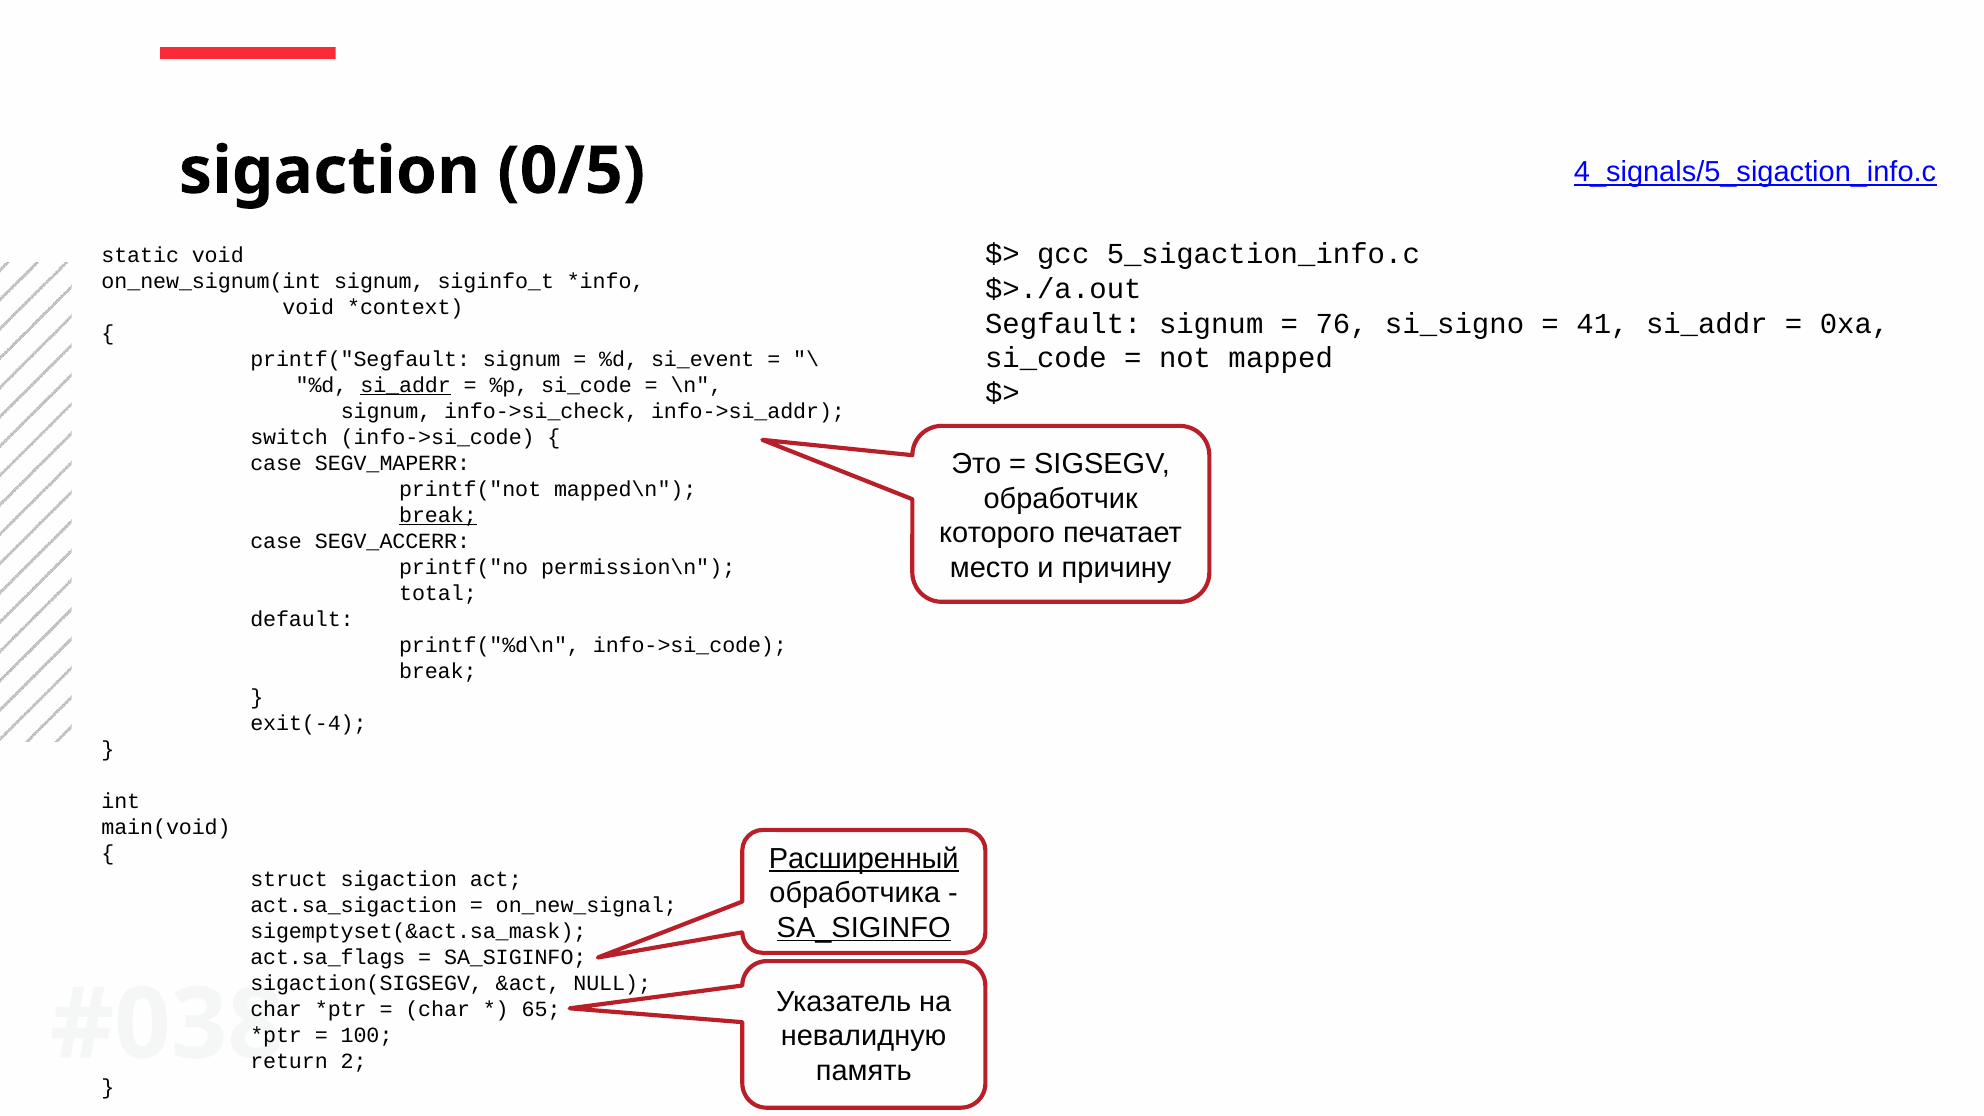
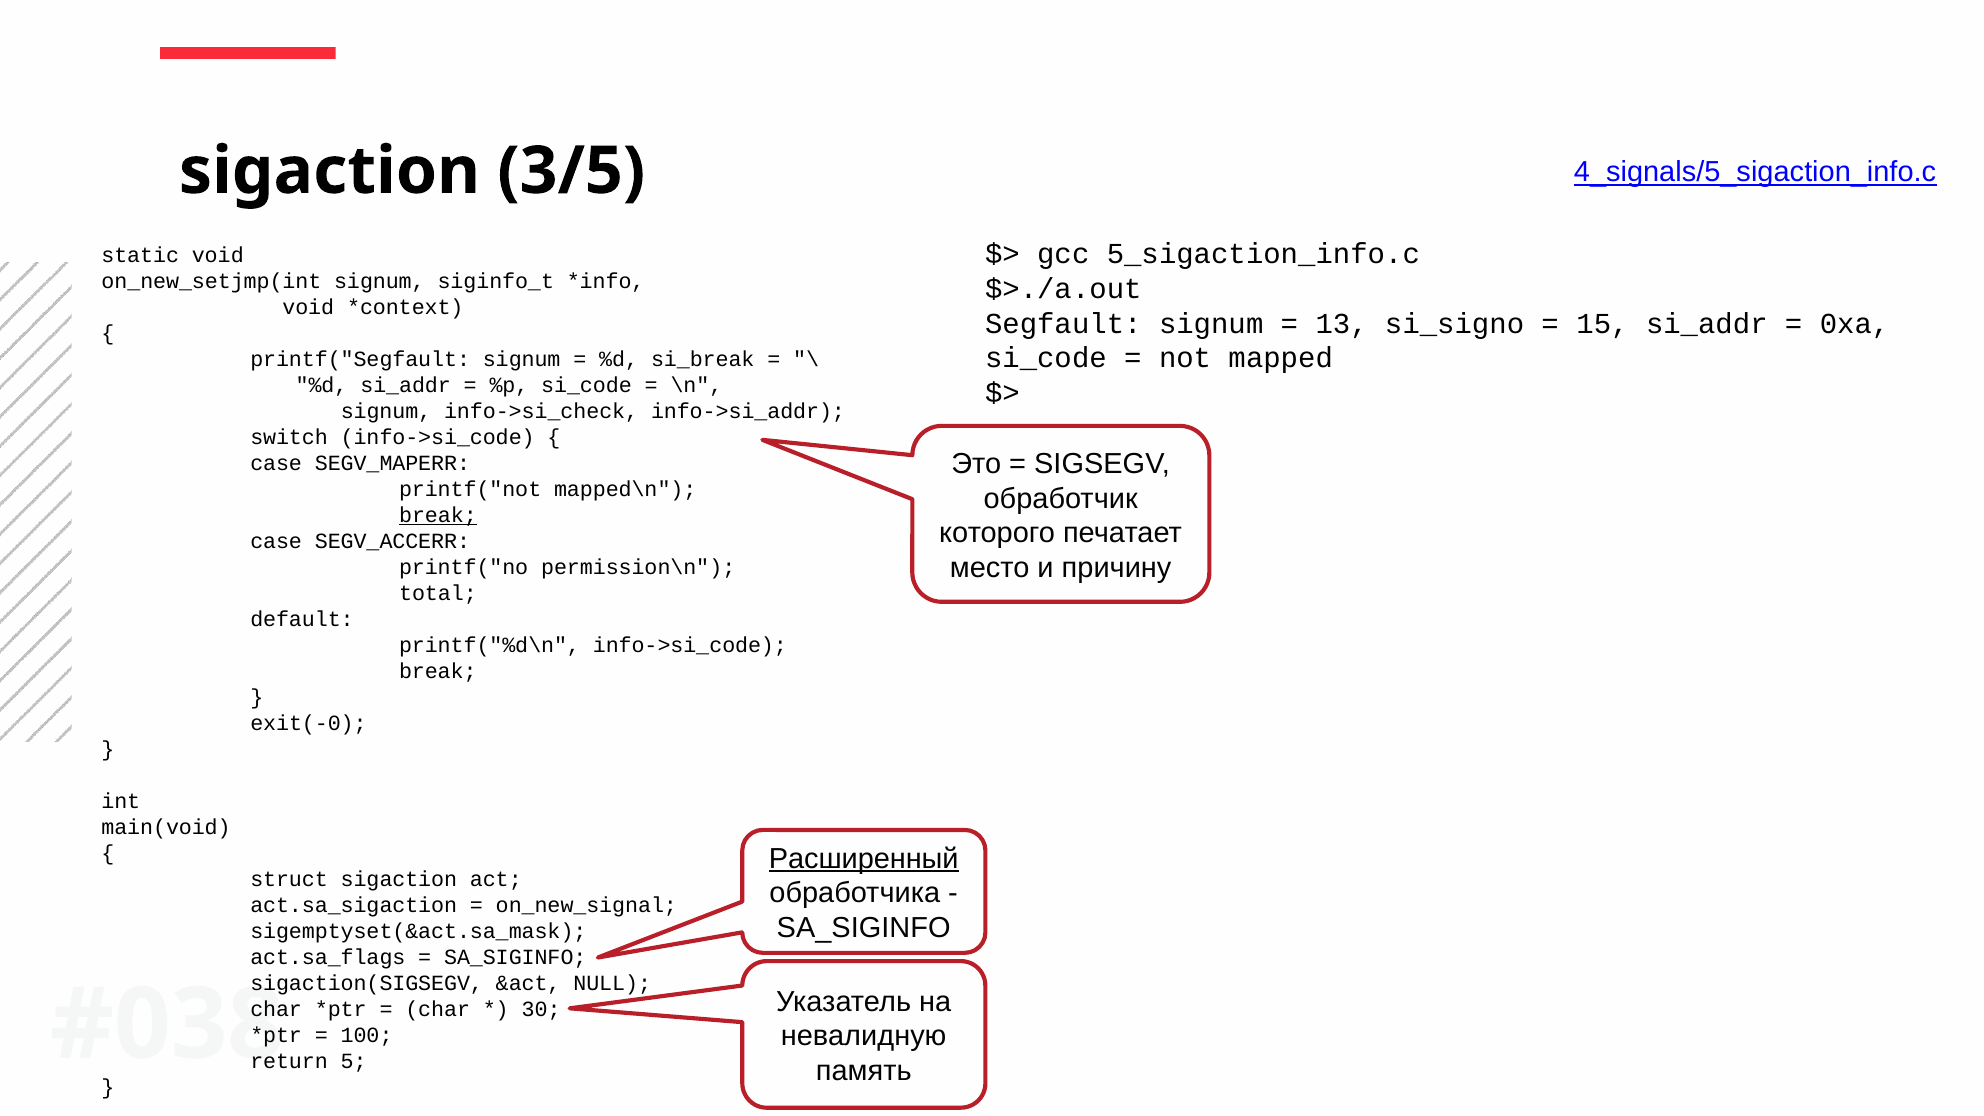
0/5: 0/5 -> 3/5 (571, 171)
on_new_signum(int: on_new_signum(int -> on_new_setjmp(int (211, 281)
76: 76 -> 13 (1342, 324)
41: 41 -> 15 (1602, 324)
si_event: si_event -> si_break (703, 359)
si_addr underline: present -> none (406, 385)
exit(-4: exit(-4 -> exit(-0 (308, 723)
SA_SIGINFO underline: present -> none (864, 928)
65: 65 -> 30 (541, 1009)
2: 2 -> 5 (354, 1061)
